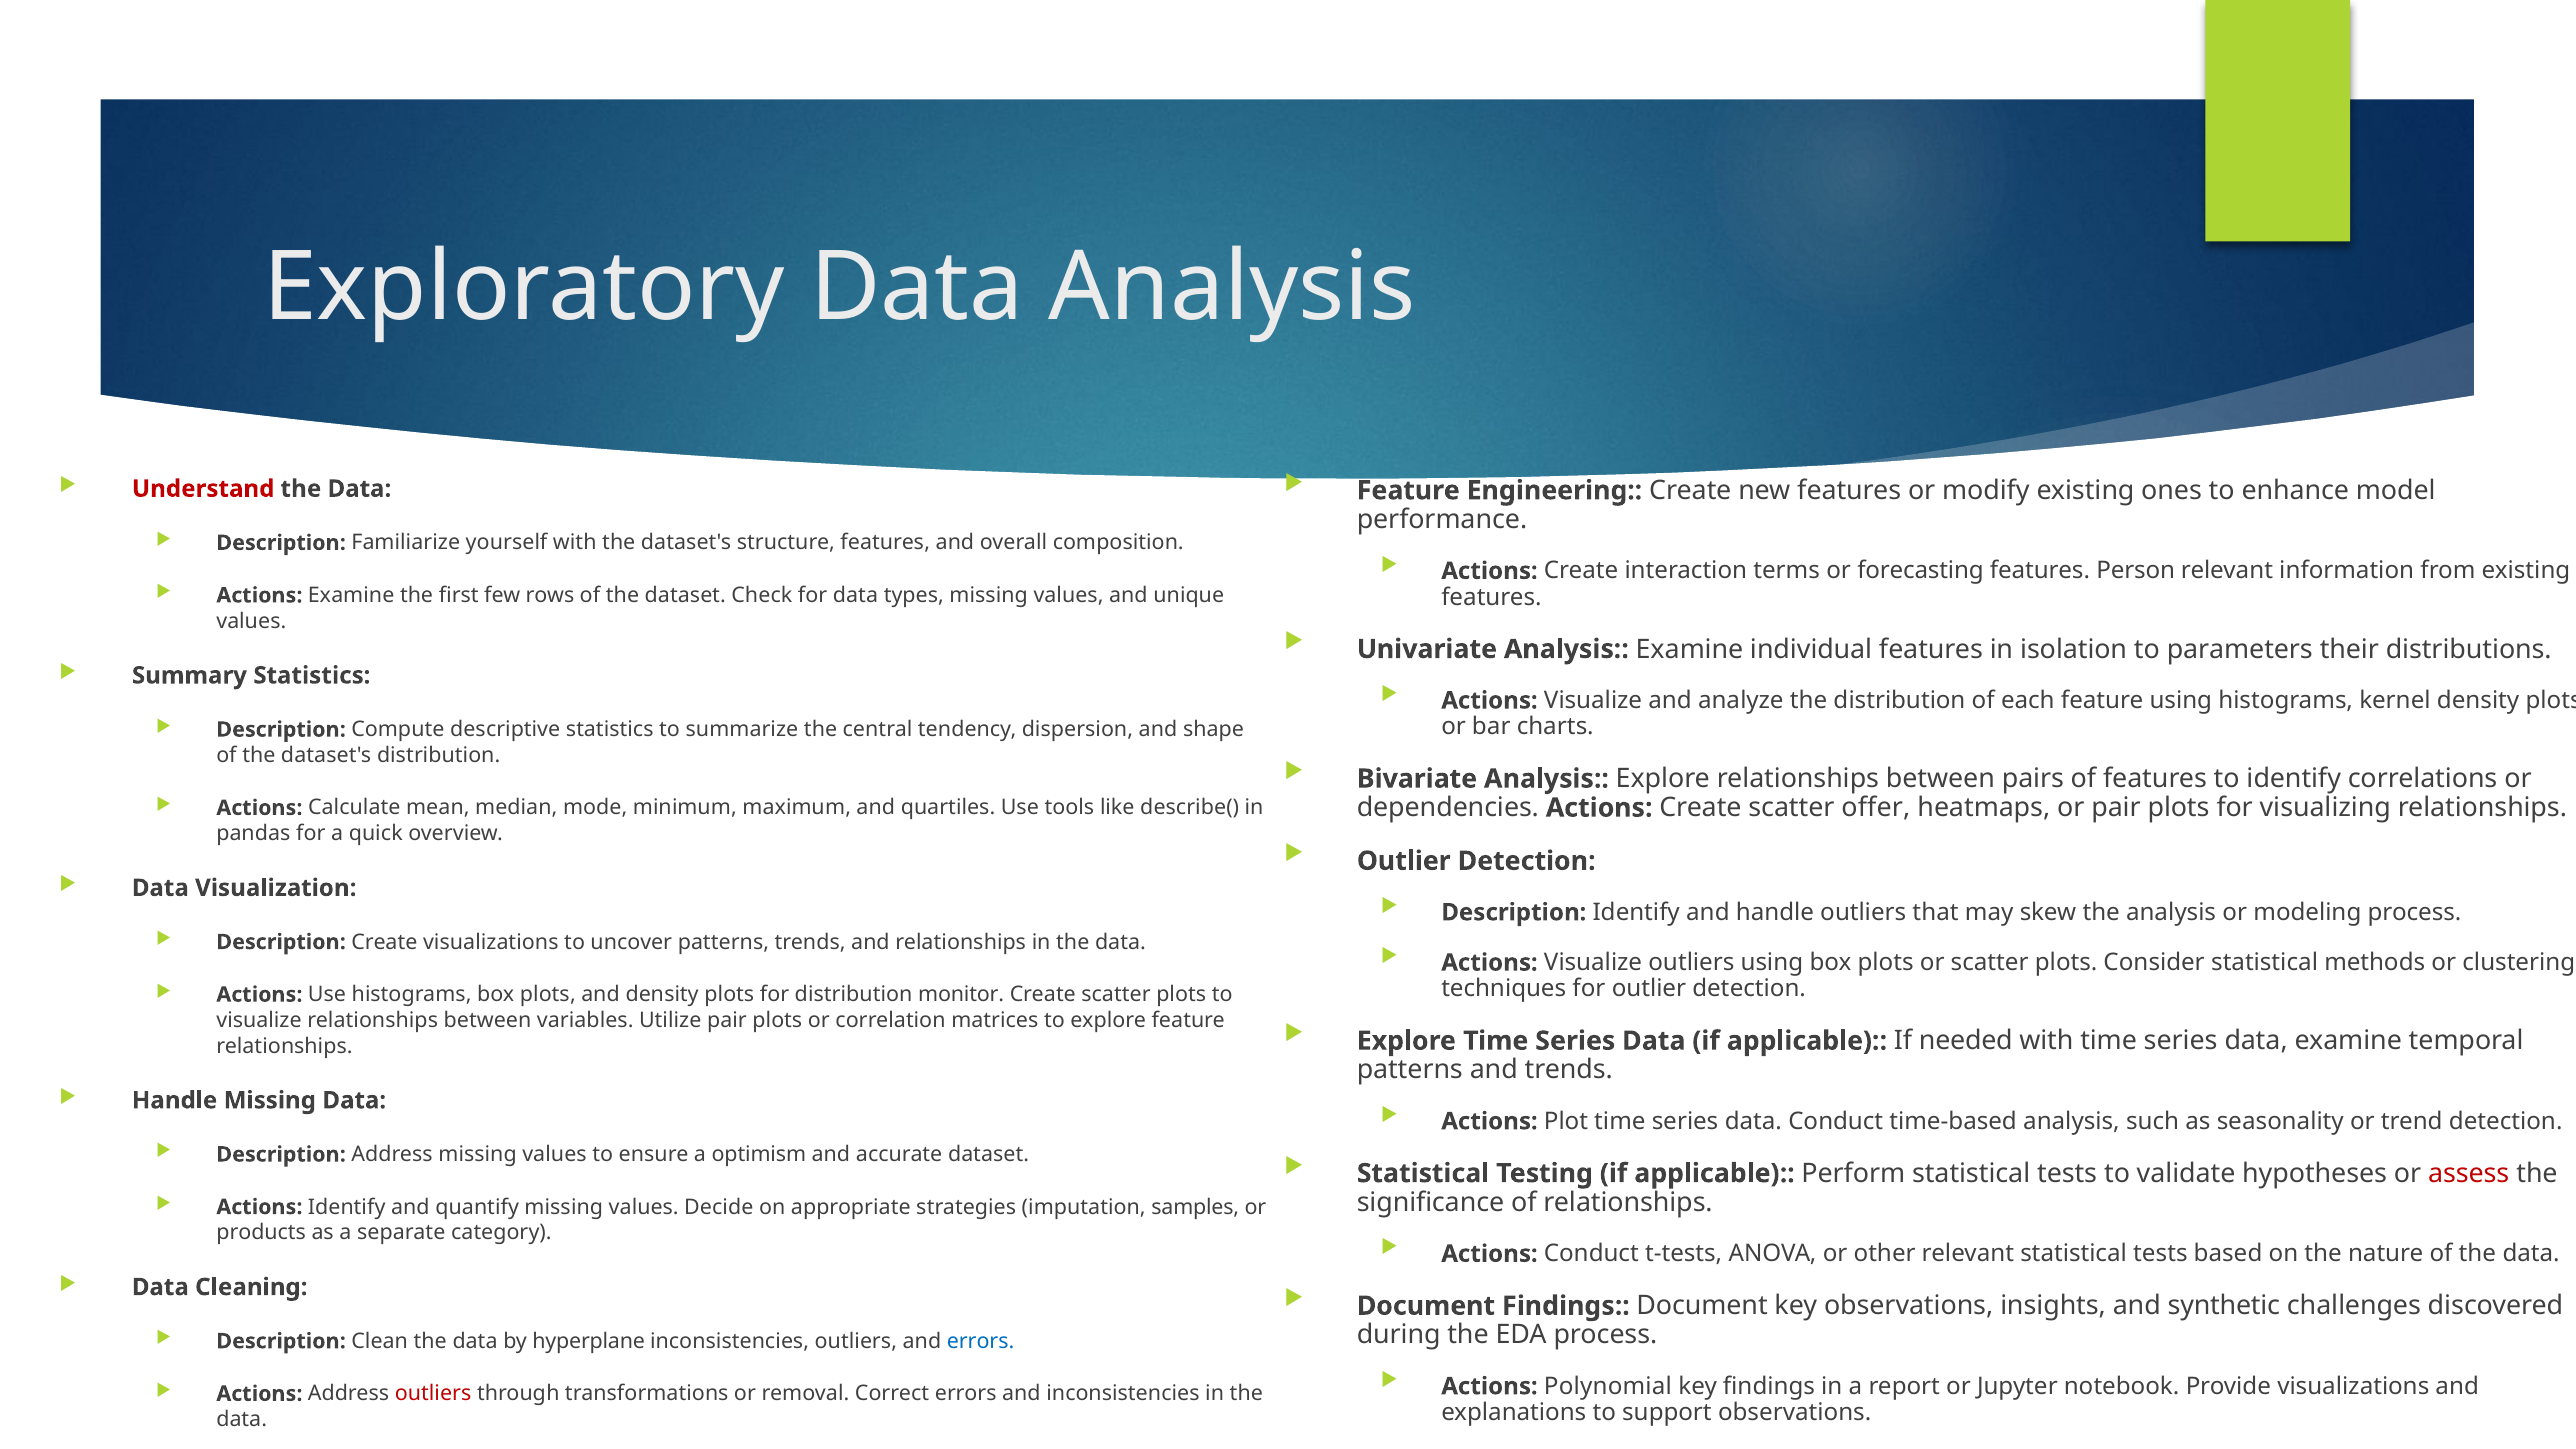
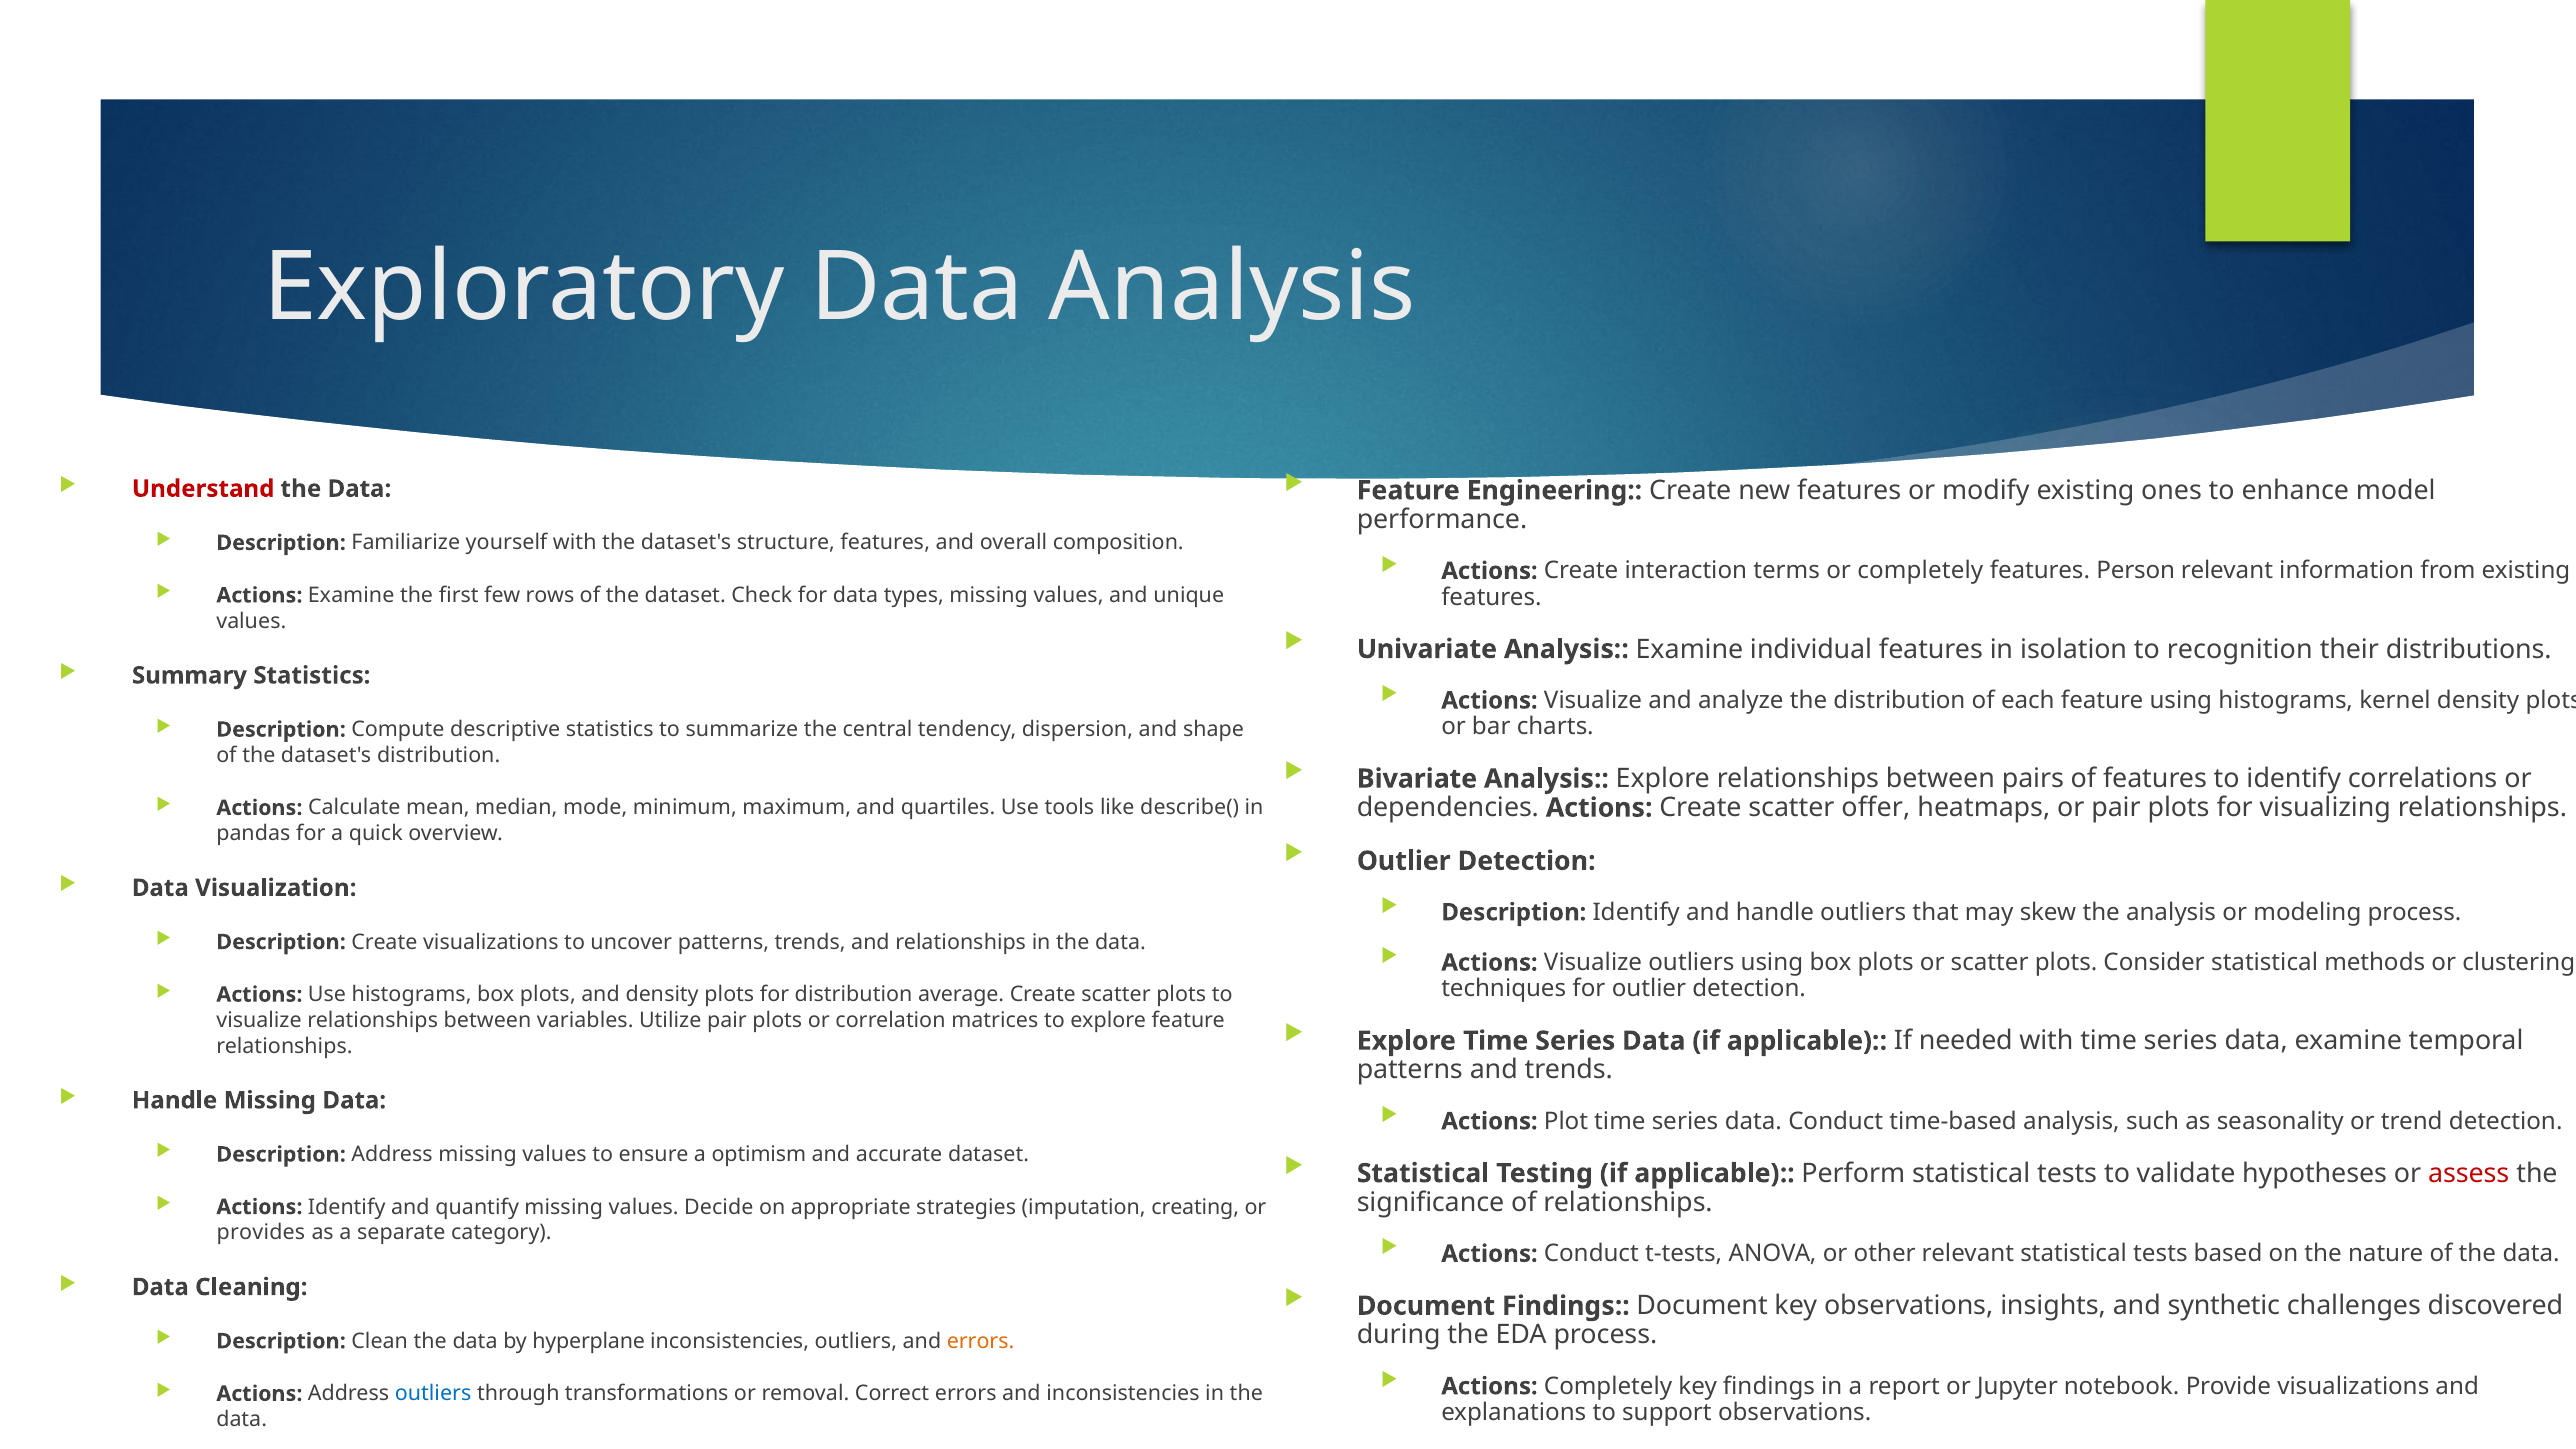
or forecasting: forecasting -> completely (1920, 571)
parameters: parameters -> recognition (2240, 649)
monitor: monitor -> average (961, 995)
samples: samples -> creating (1195, 1207)
products: products -> provides (261, 1233)
errors colour: blue -> orange (981, 1341)
Actions Polynomial: Polynomial -> Completely (1608, 1386)
outliers colour: red -> blue (433, 1394)
